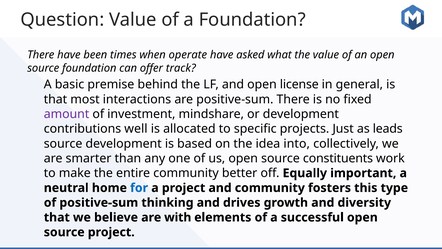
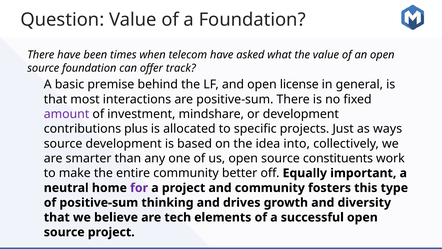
operate: operate -> telecom (188, 55)
well: well -> plus (136, 129)
leads: leads -> ways (388, 129)
for colour: blue -> purple (139, 188)
with: with -> tech (178, 217)
